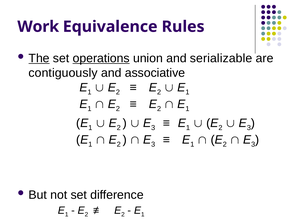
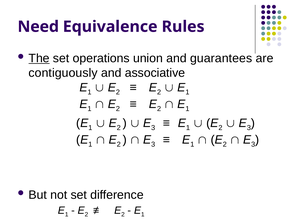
Work: Work -> Need (38, 27)
operations underline: present -> none (101, 58)
serializable: serializable -> guarantees (221, 58)
